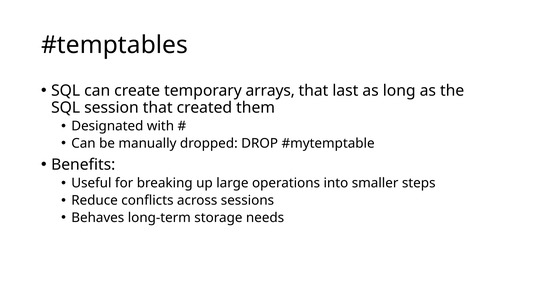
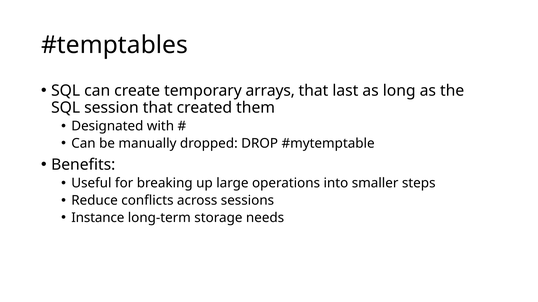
Behaves: Behaves -> Instance (98, 218)
